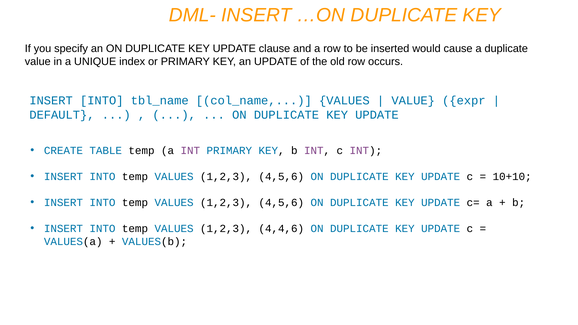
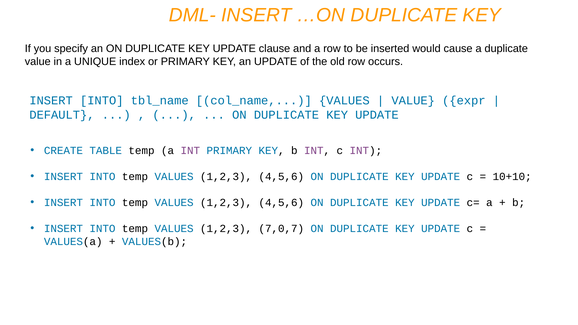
4,4,6: 4,4,6 -> 7,0,7 (281, 229)
